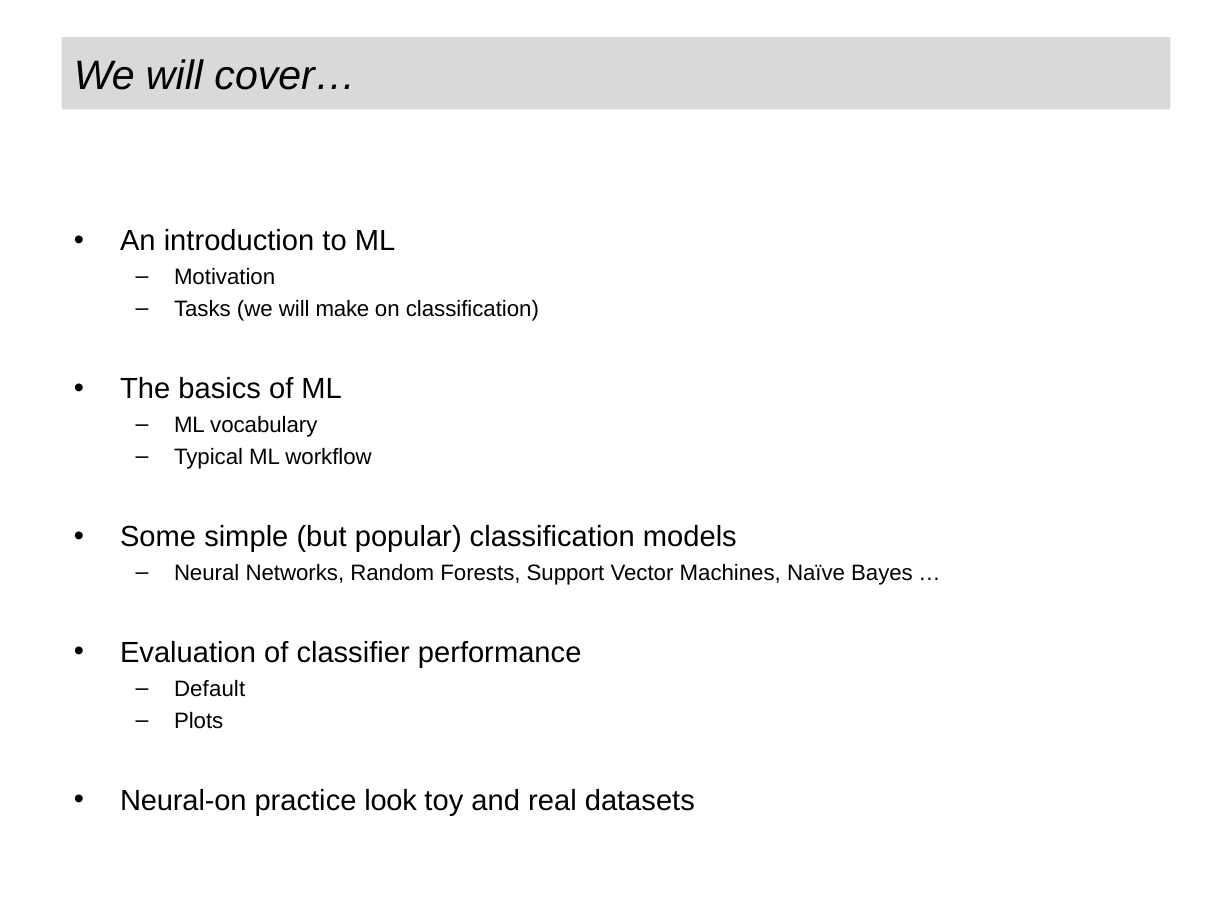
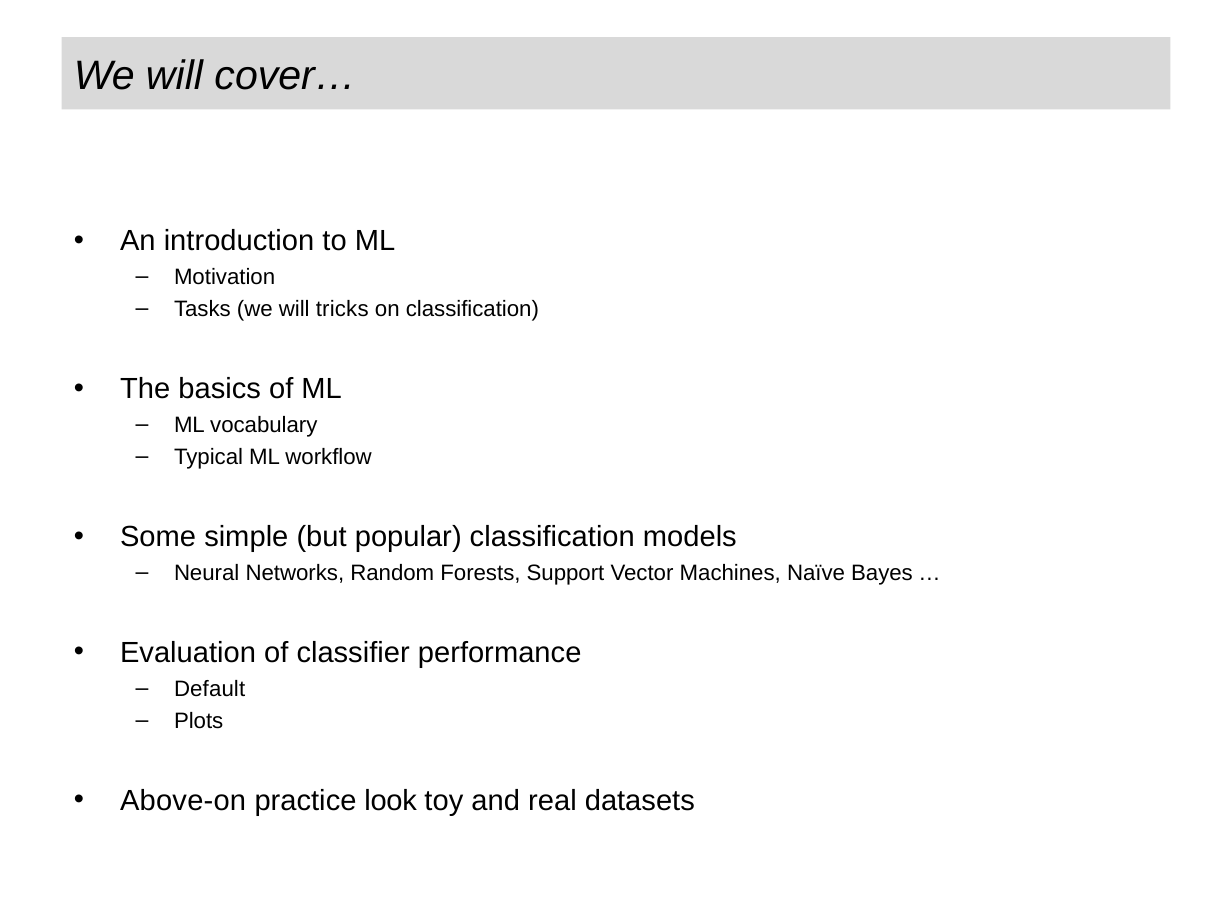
make: make -> tricks (342, 309)
Neural-on: Neural-on -> Above-on (183, 801)
